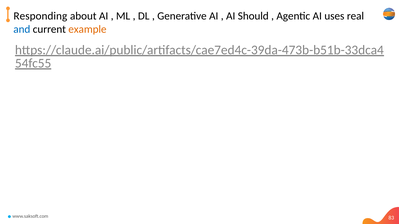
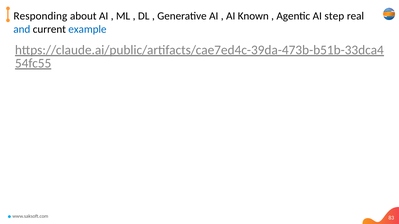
Should: Should -> Known (253, 16)
uses: uses -> step (334, 16)
example colour: orange -> blue (87, 29)
